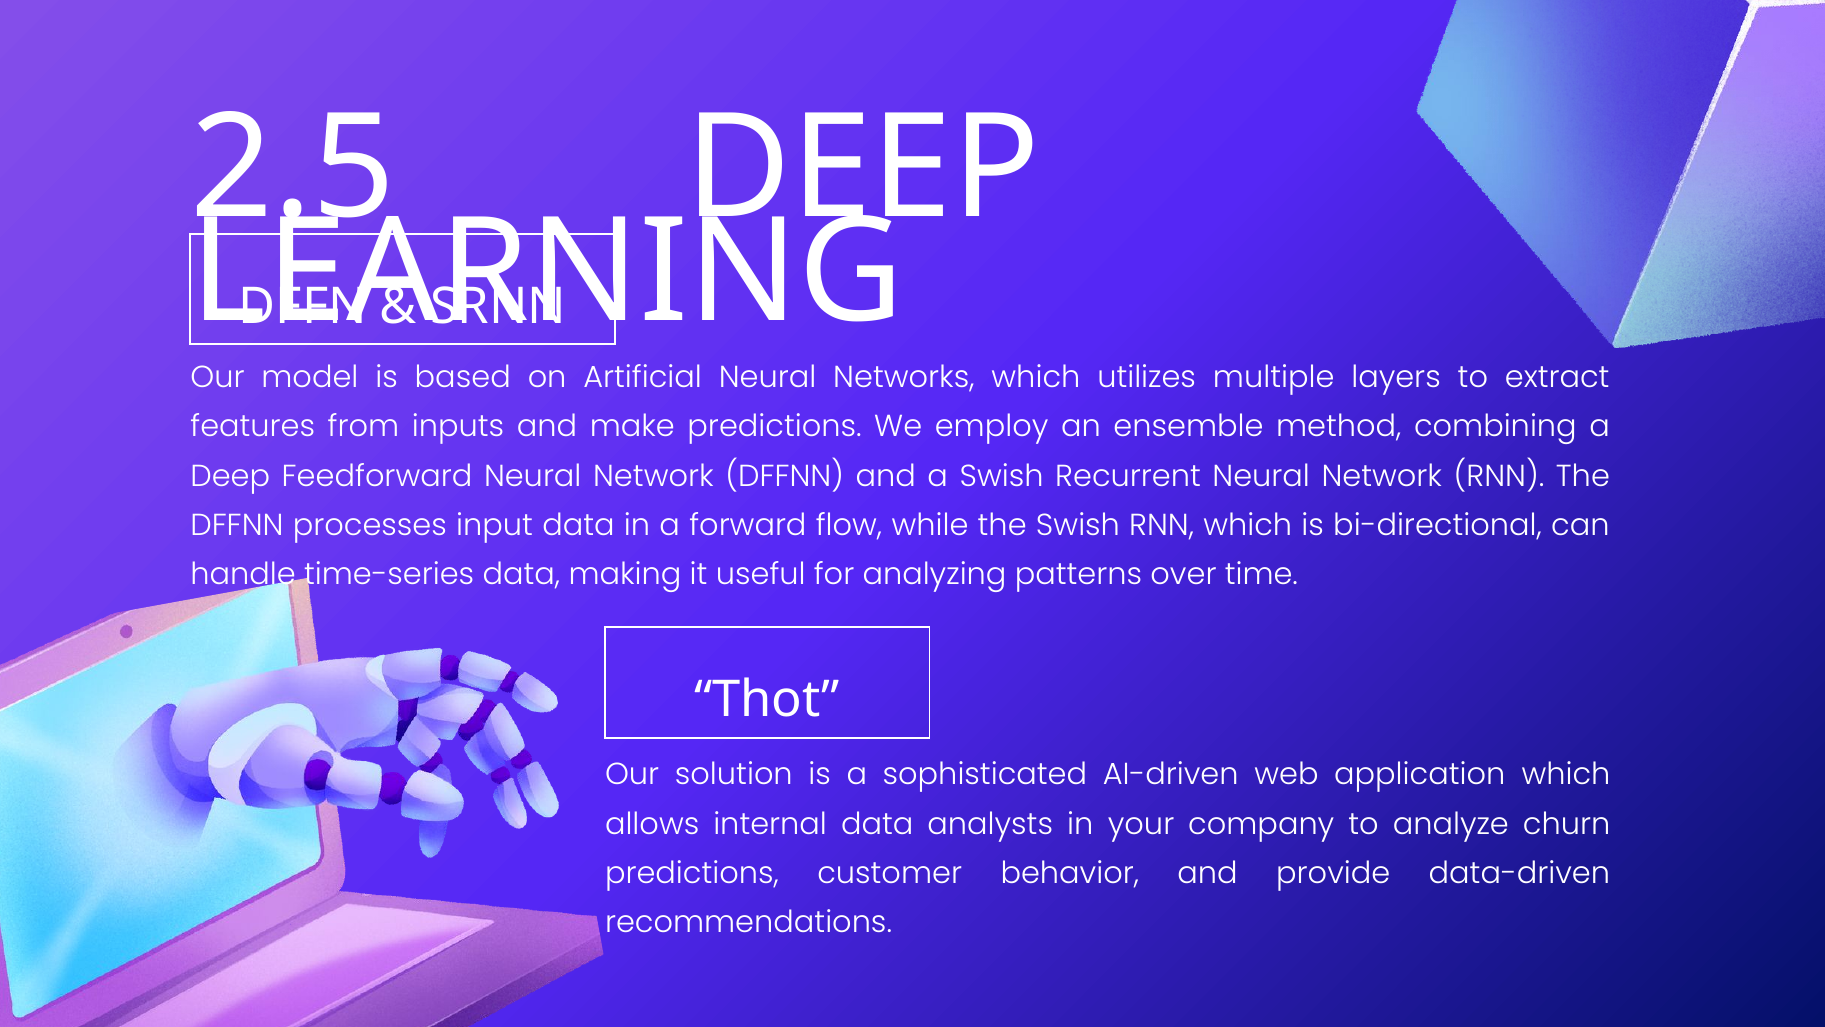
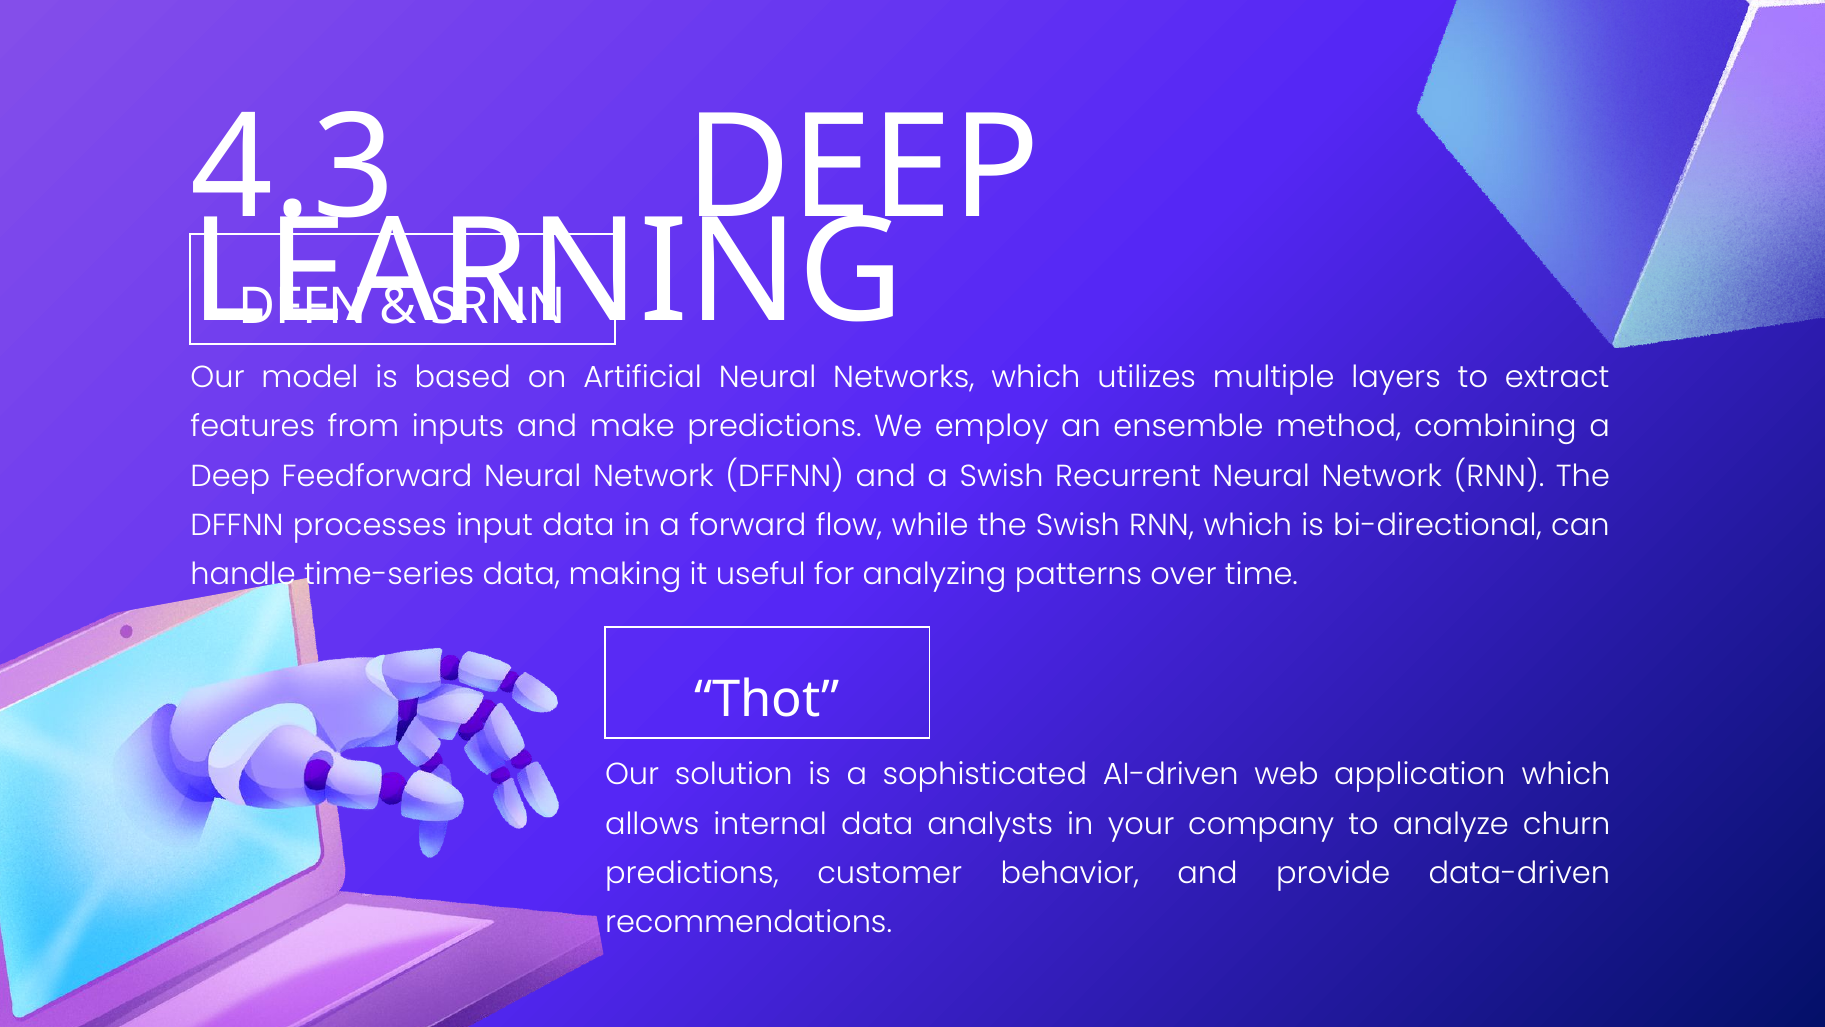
2.5: 2.5 -> 4.3 (293, 168)
